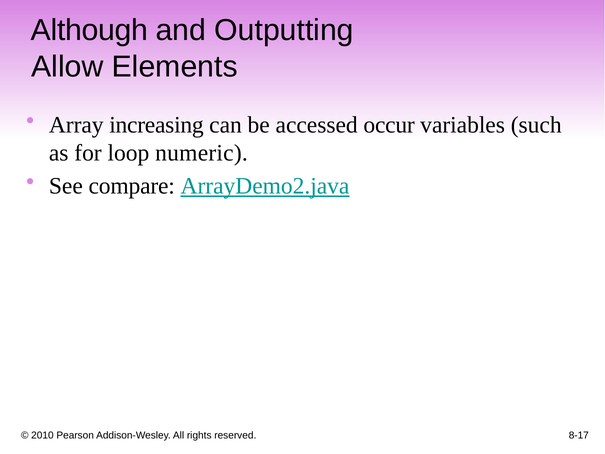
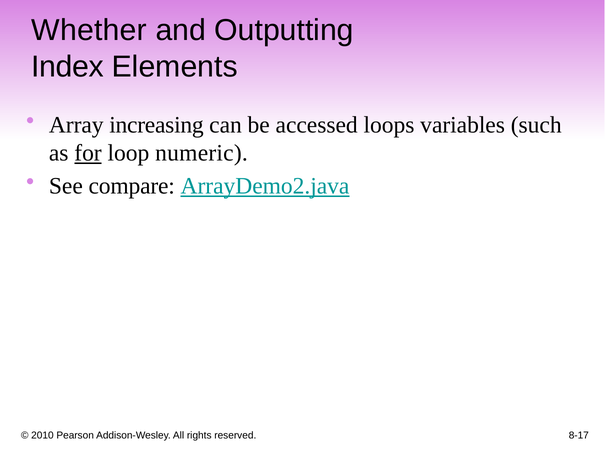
Although: Although -> Whether (89, 30)
Allow: Allow -> Index (67, 67)
occur: occur -> loops (389, 125)
for underline: none -> present (88, 153)
